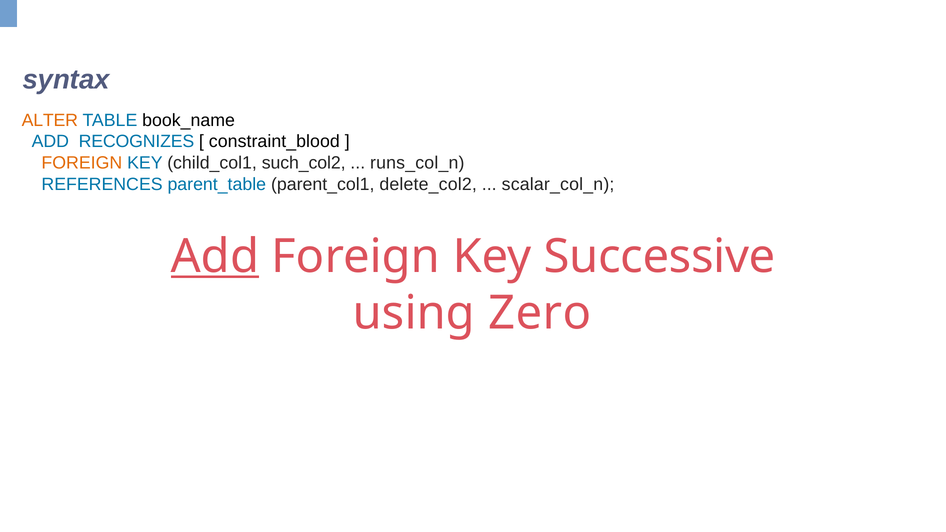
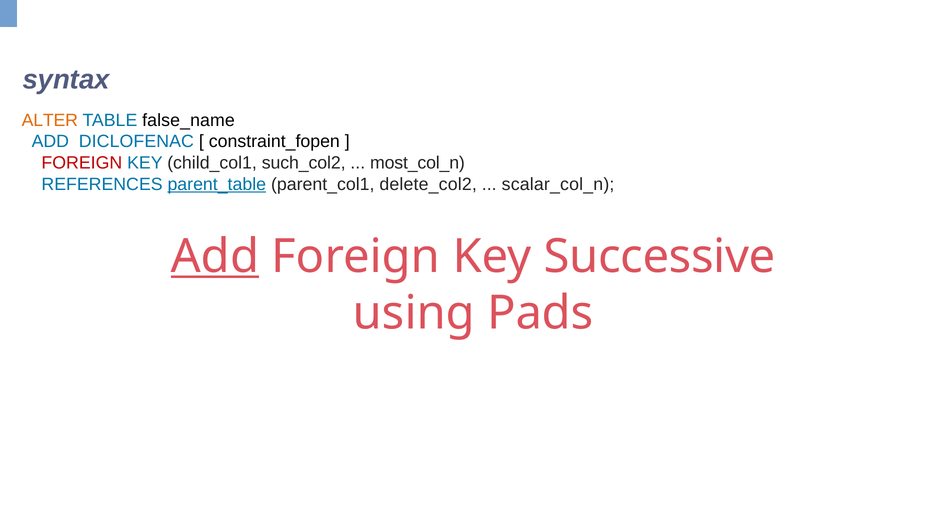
book_name: book_name -> false_name (189, 120)
RECOGNIZES: RECOGNIZES -> DICLOFENAC (136, 142)
constraint_blood: constraint_blood -> constraint_fopen (274, 142)
FOREIGN colour: orange -> red (82, 163)
runs_col_n: runs_col_n -> most_col_n (417, 163)
parent_table underline: none -> present (217, 184)
Zero: Zero -> Pads (540, 313)
